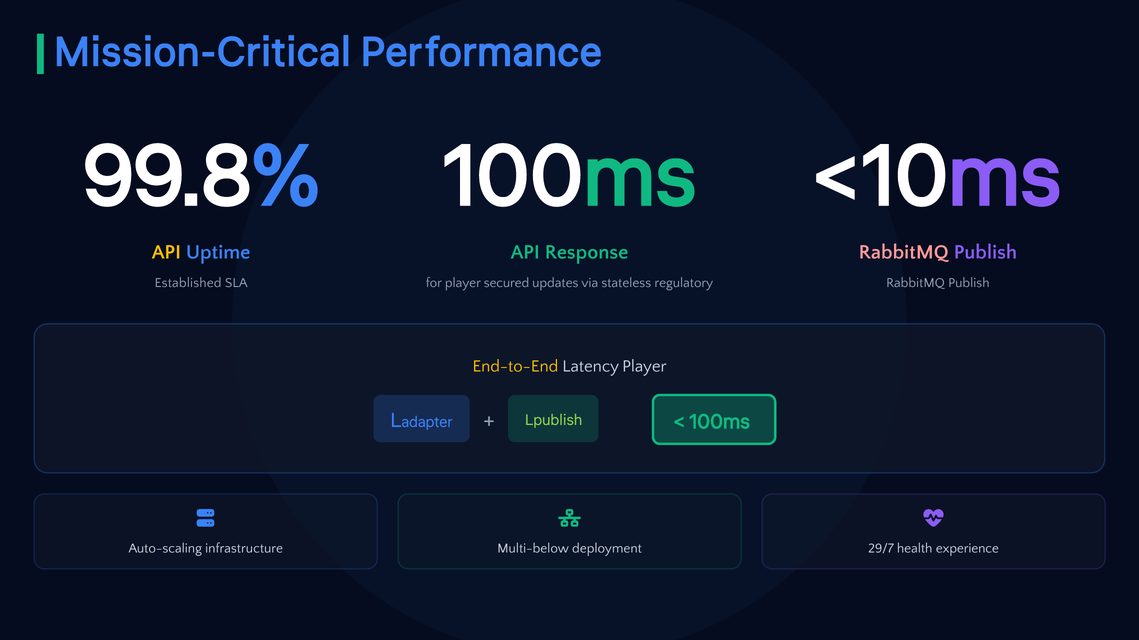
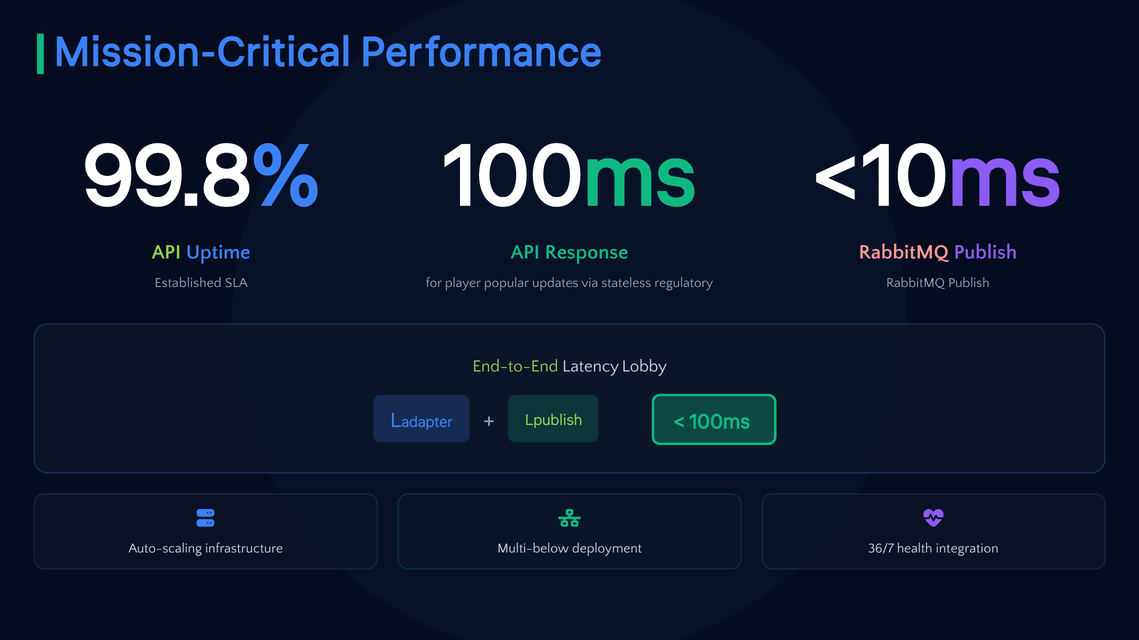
API colour: yellow -> light green (166, 252)
secured: secured -> popular (506, 283)
End-to-End colour: yellow -> light green (515, 367)
Latency Player: Player -> Lobby (644, 367)
29/7: 29/7 -> 36/7 (881, 549)
experience: experience -> integration (967, 549)
